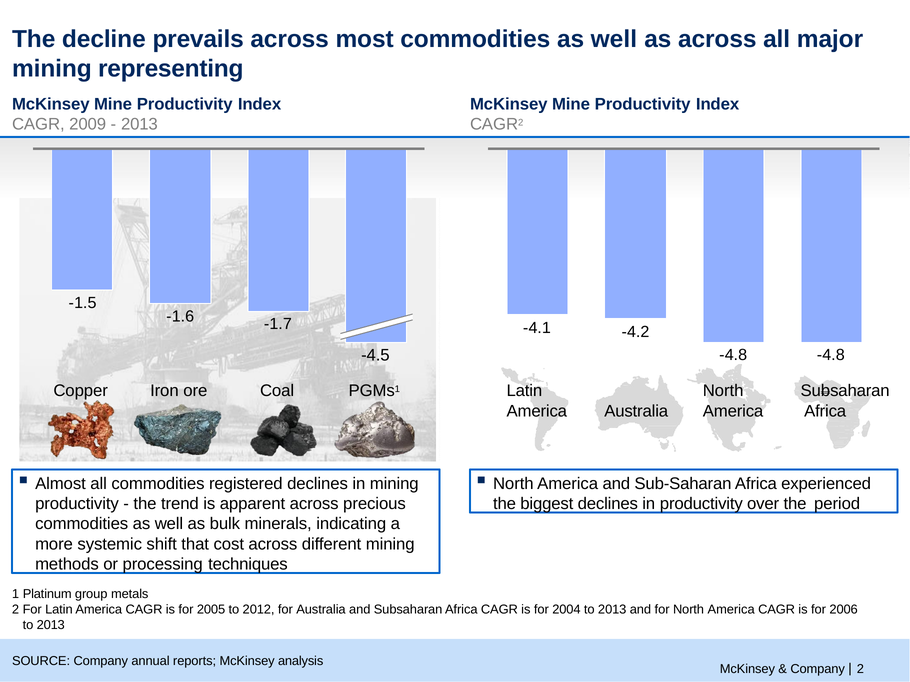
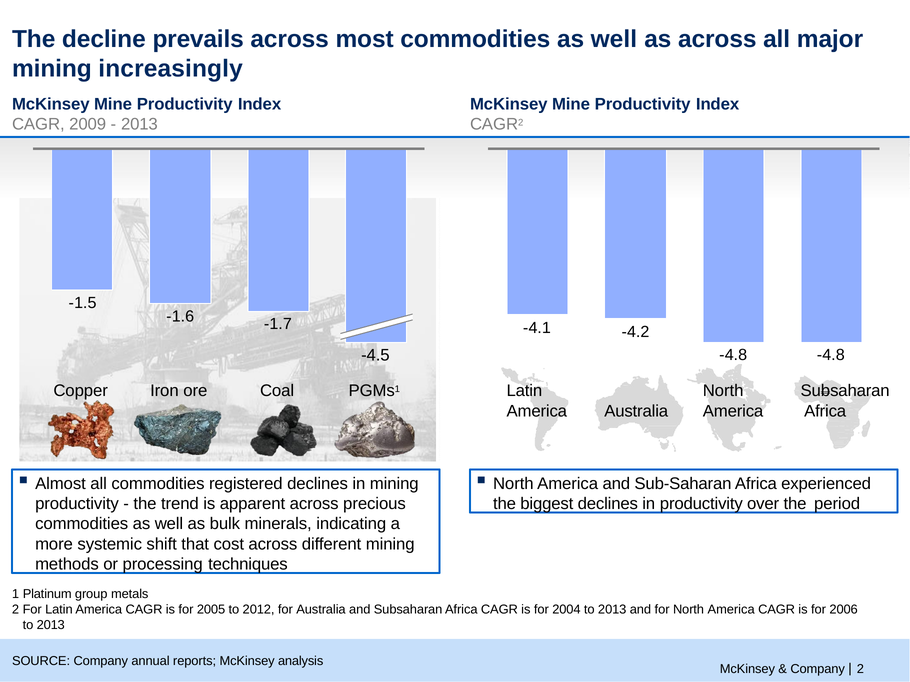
representing: representing -> increasingly (171, 69)
